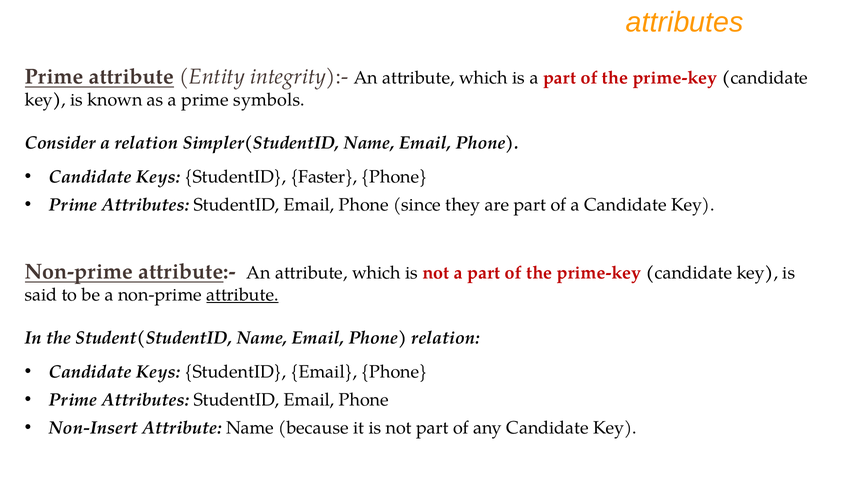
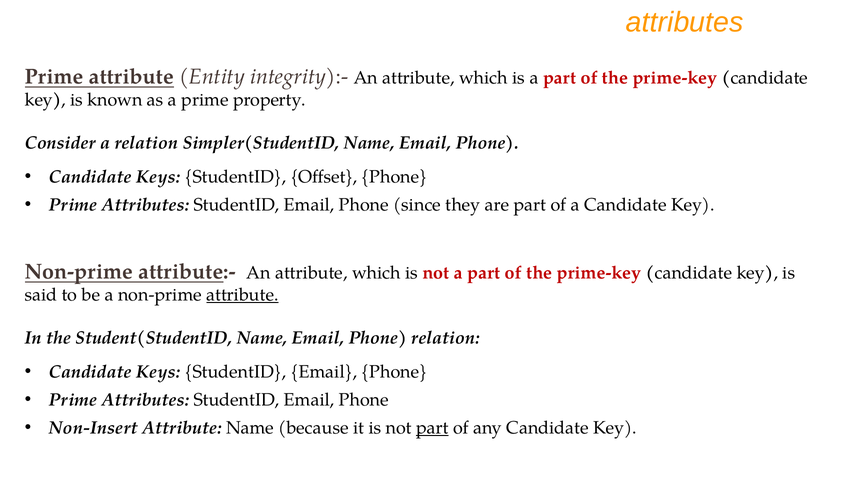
symbols: symbols -> property (269, 100)
Faster: Faster -> Offset (324, 177)
part underline: none -> present (432, 428)
